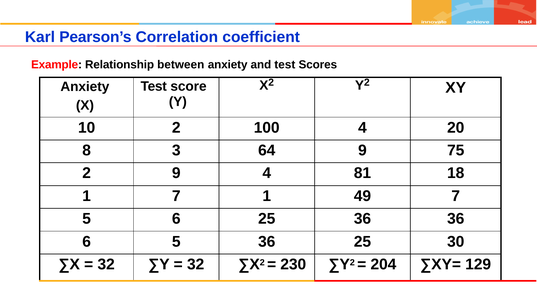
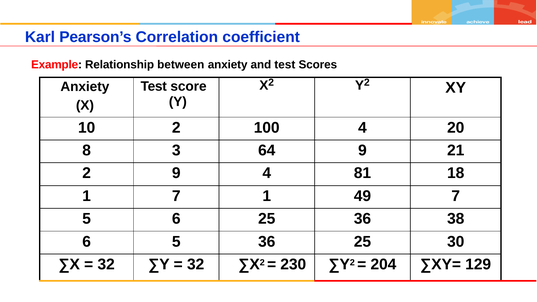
75: 75 -> 21 (456, 150)
36 36: 36 -> 38 (456, 219)
